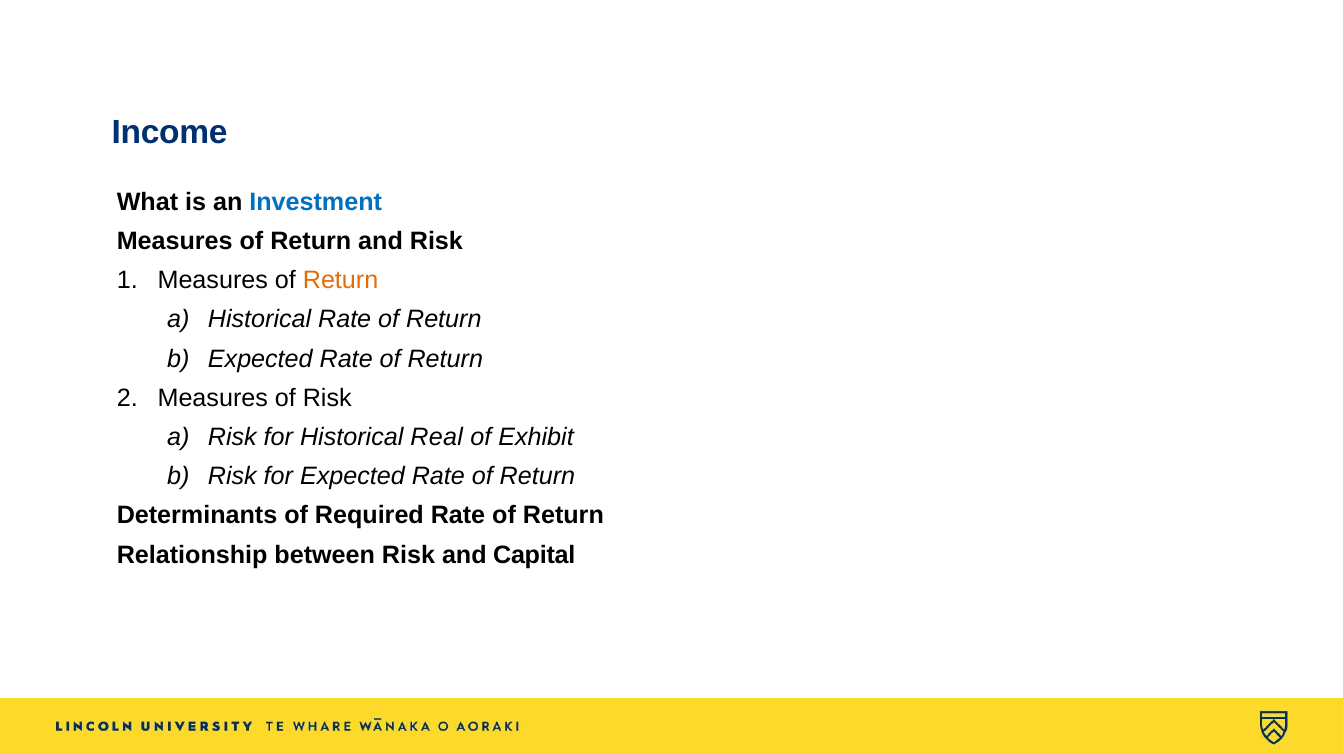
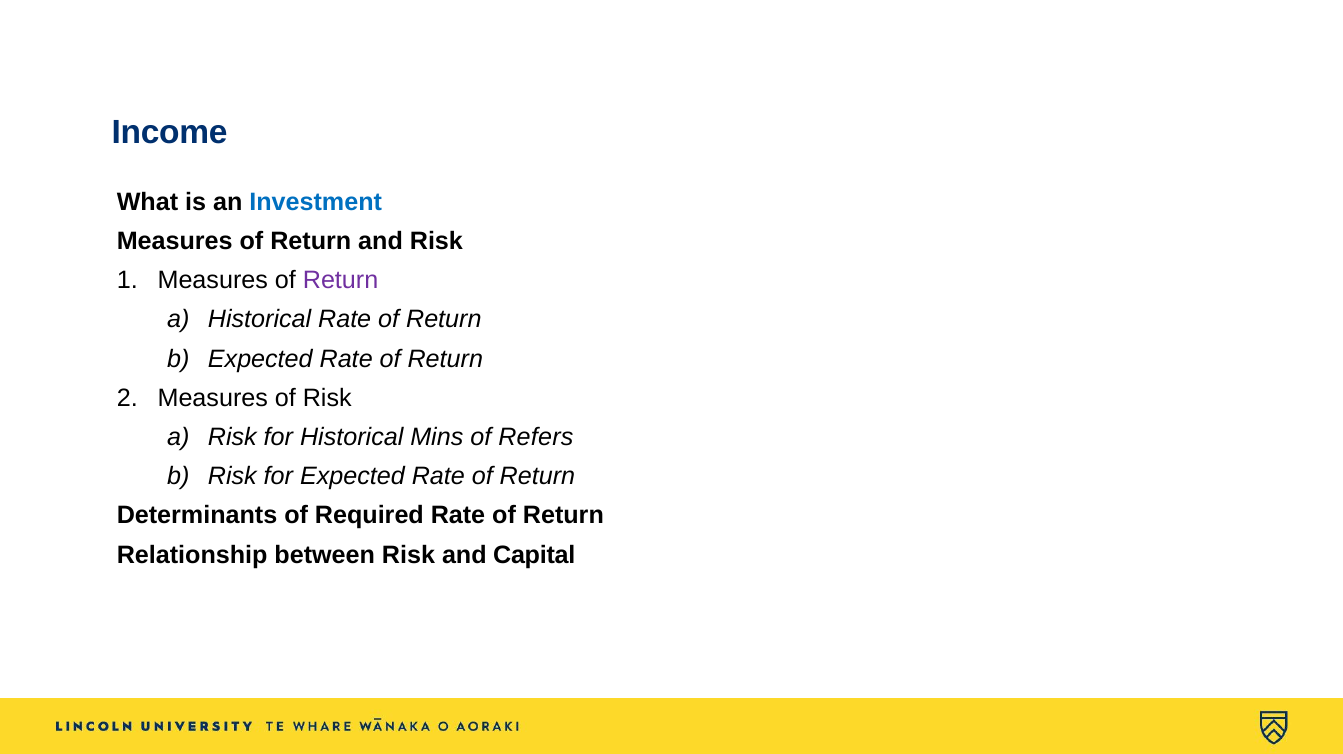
Return colour: orange -> purple (341, 281)
Real: Real -> Mins (437, 437)
Exhibit: Exhibit -> Refers (536, 437)
